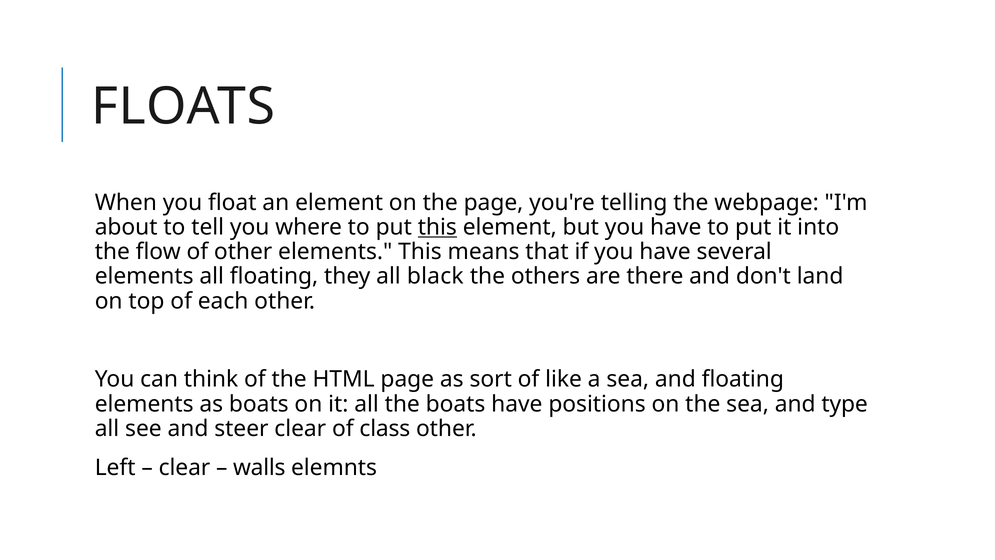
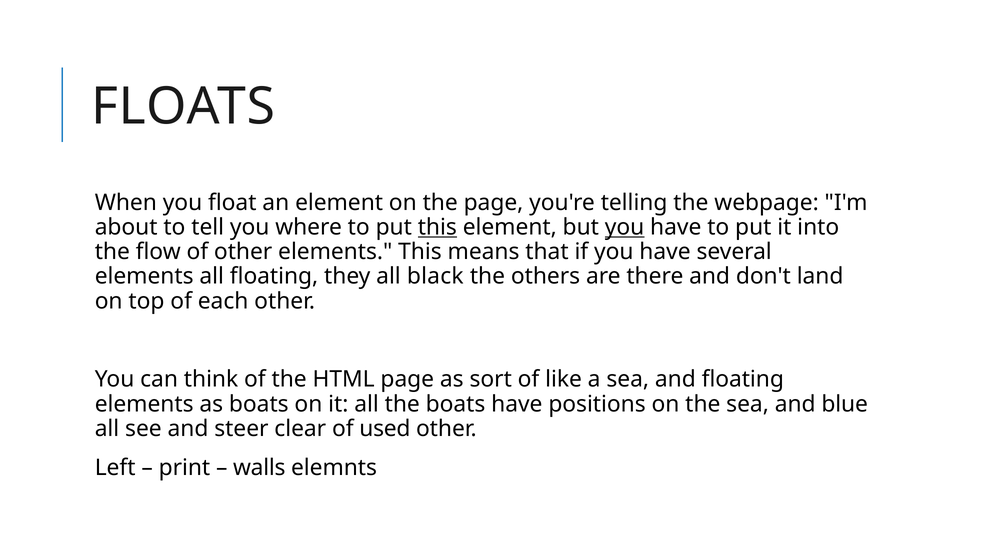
you underline: none -> present (625, 227)
type: type -> blue (845, 404)
class: class -> used (385, 428)
clear: clear -> print (184, 468)
